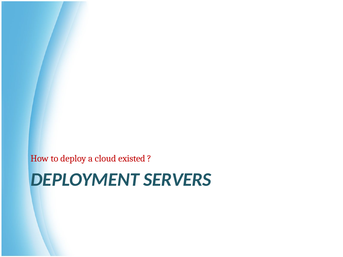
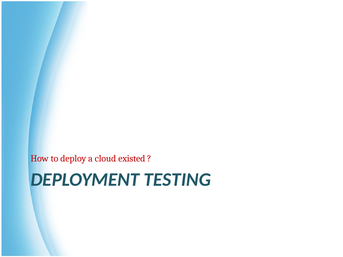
SERVERS: SERVERS -> TESTING (177, 180)
